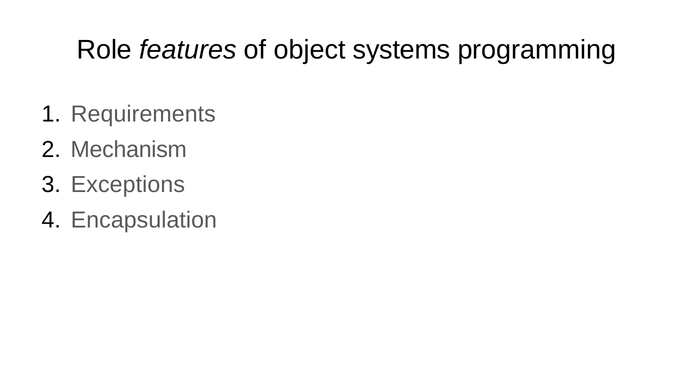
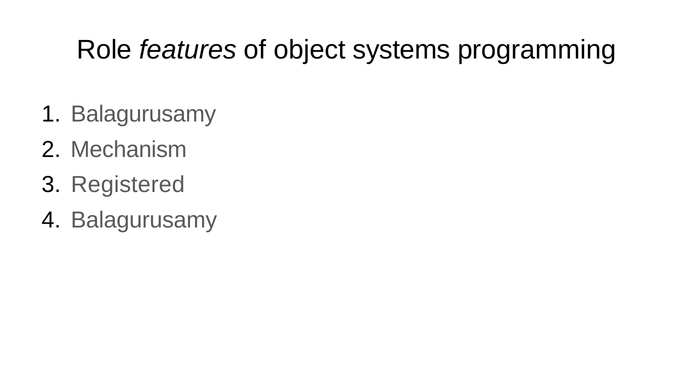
Requirements: Requirements -> Balagurusamy (143, 114)
Exceptions: Exceptions -> Registered (128, 185)
Encapsulation: Encapsulation -> Balagurusamy (144, 220)
